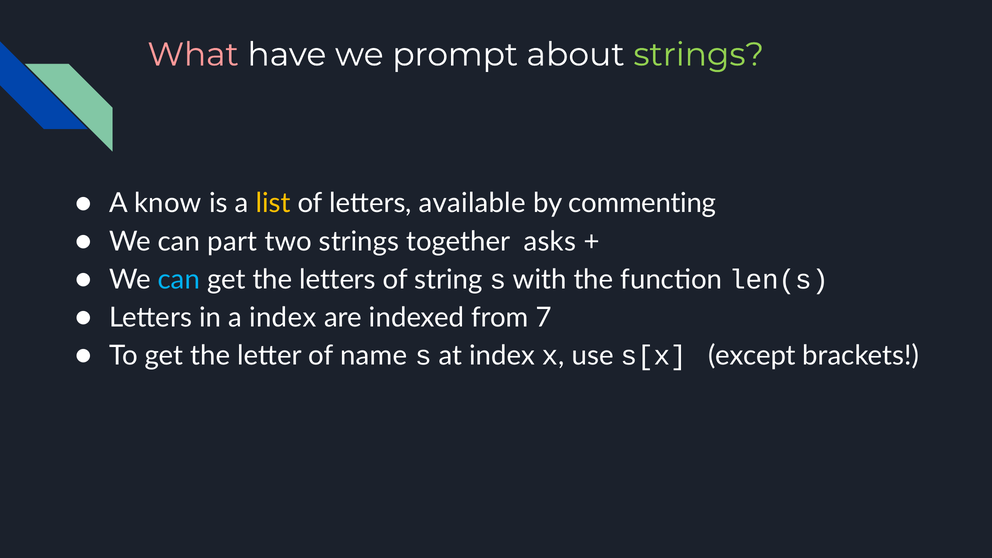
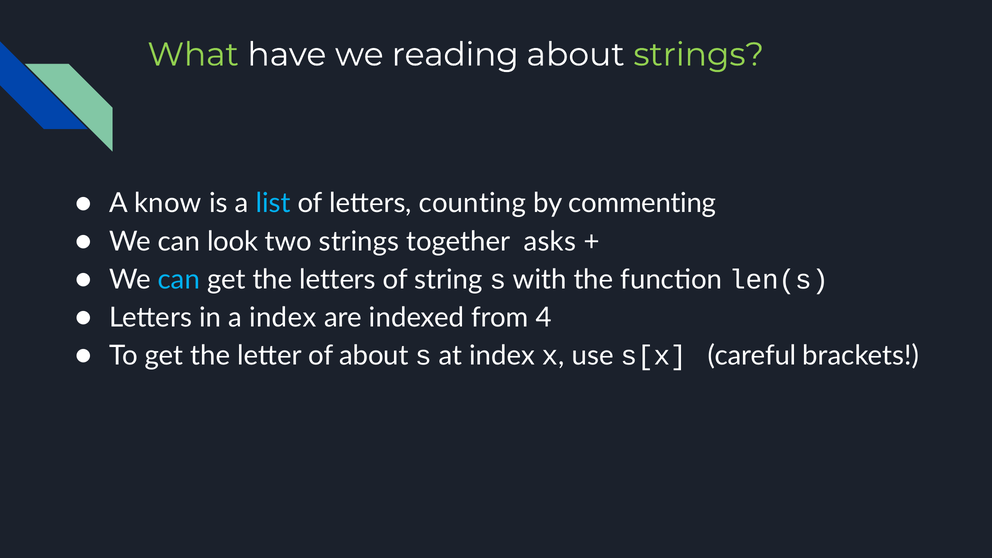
What colour: pink -> light green (193, 55)
prompt: prompt -> reading (455, 55)
list colour: yellow -> light blue (273, 203)
available: available -> counting (472, 203)
part: part -> look (233, 241)
7: 7 -> 4 (544, 318)
of name: name -> about (374, 356)
except: except -> careful (752, 356)
